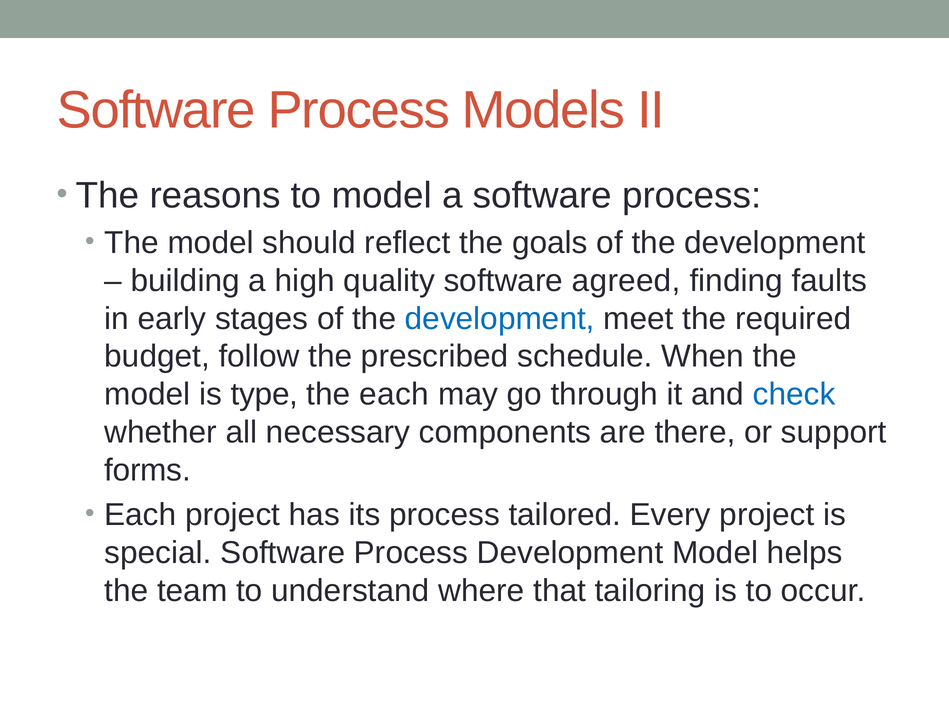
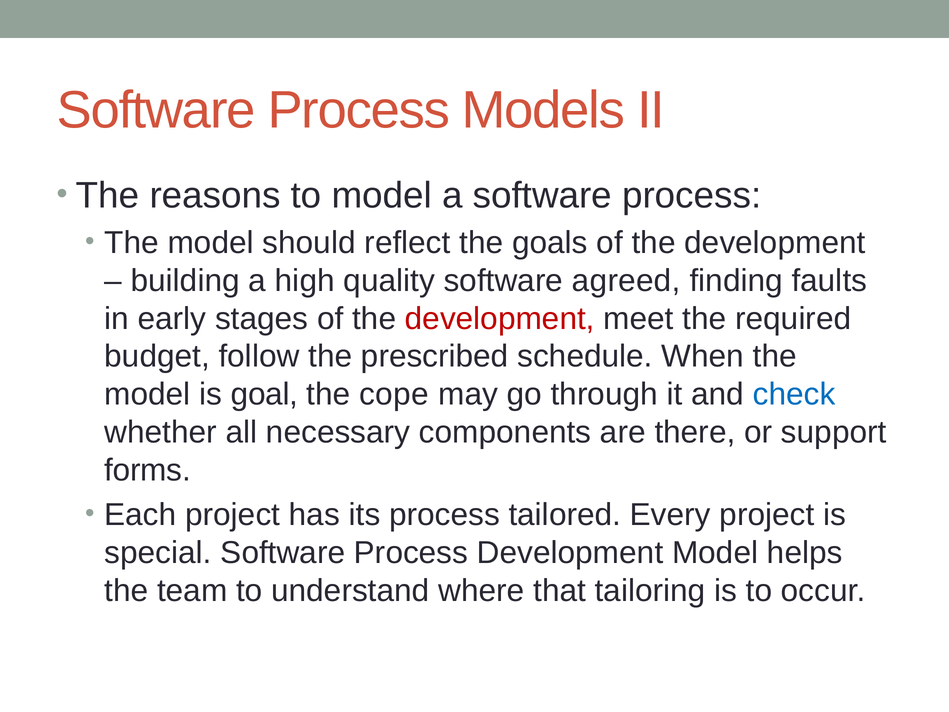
development colour: blue -> red (500, 318)
type: type -> goal (264, 394)
the each: each -> cope (394, 394)
